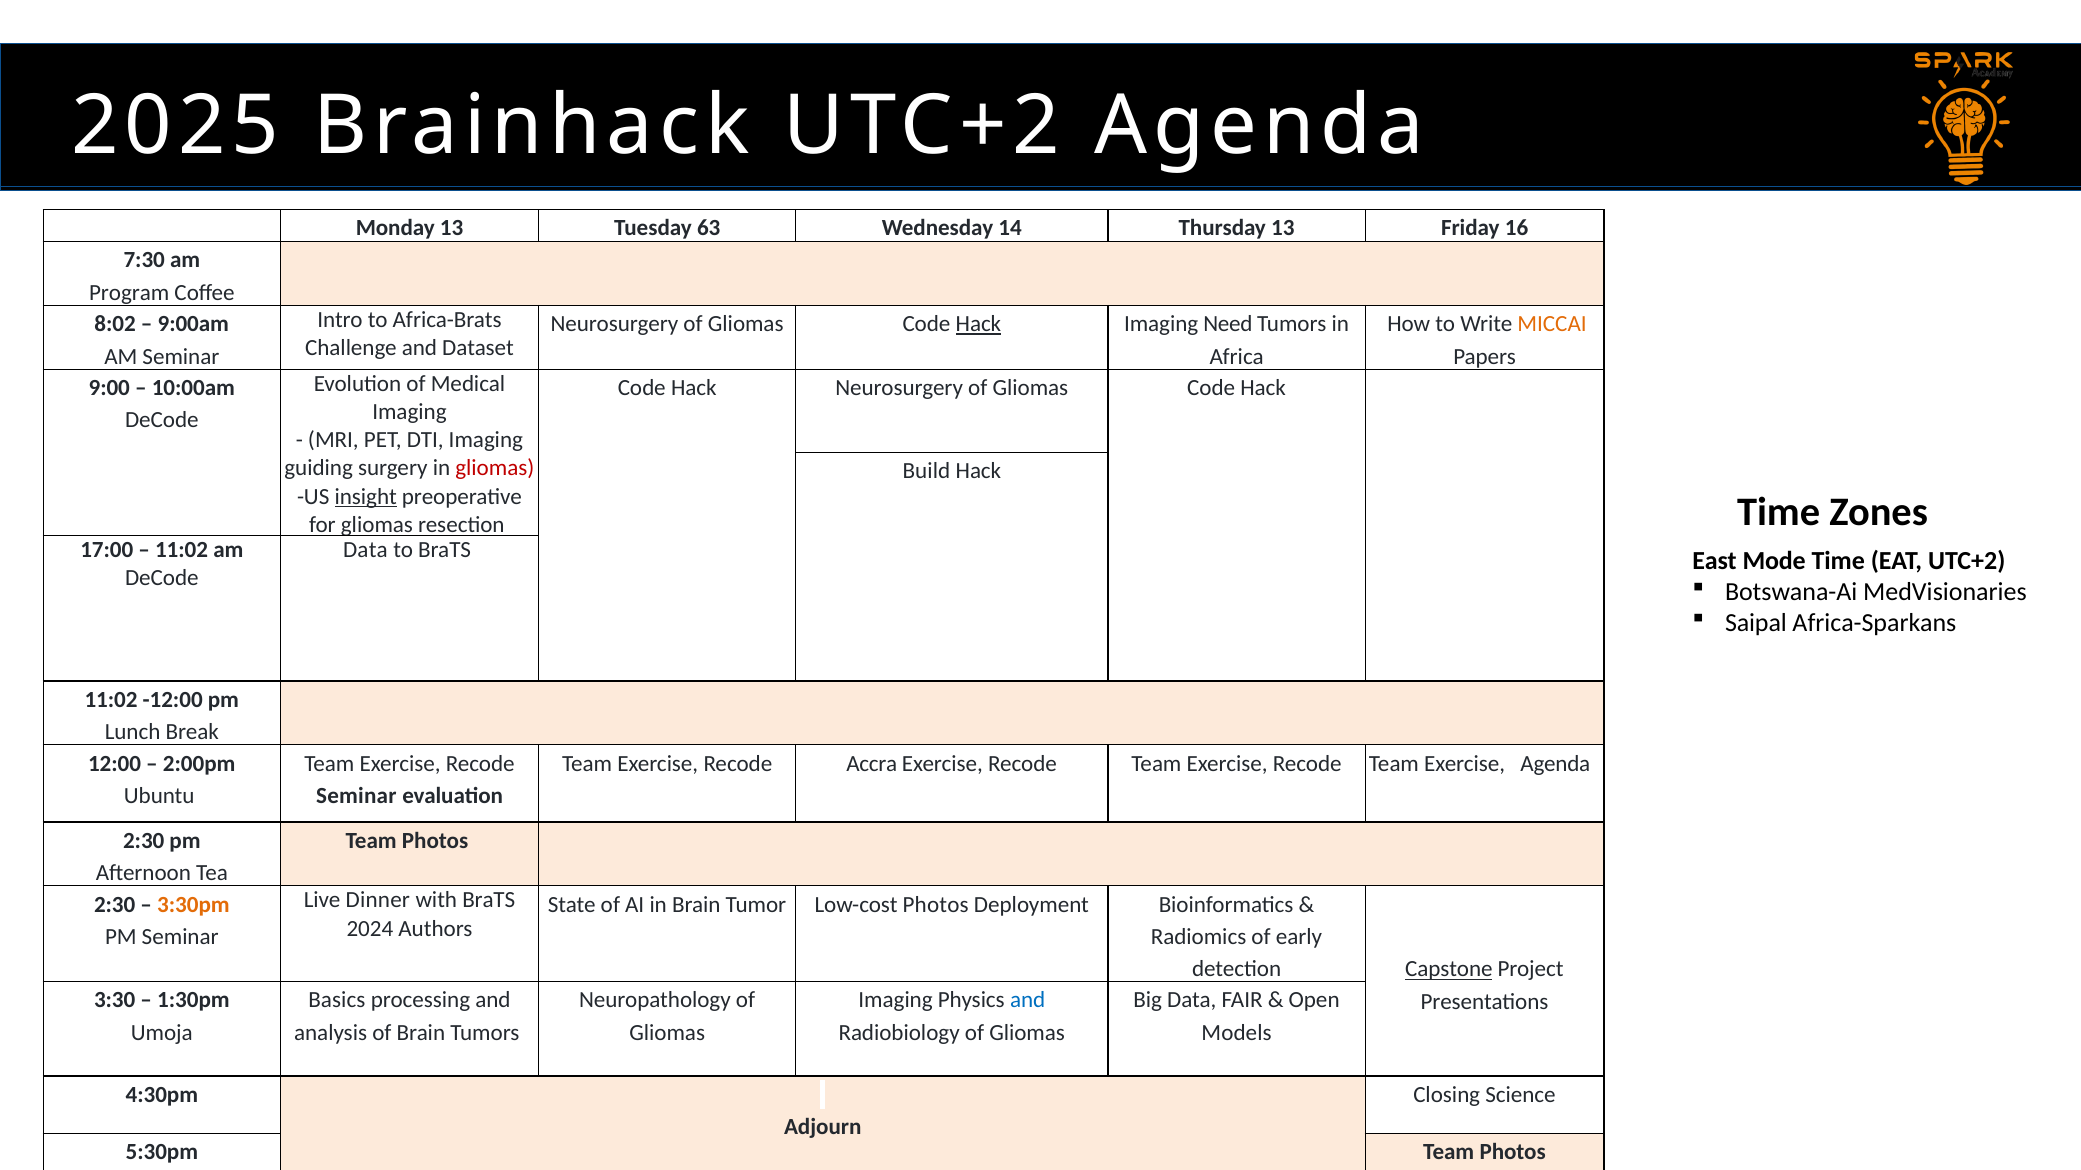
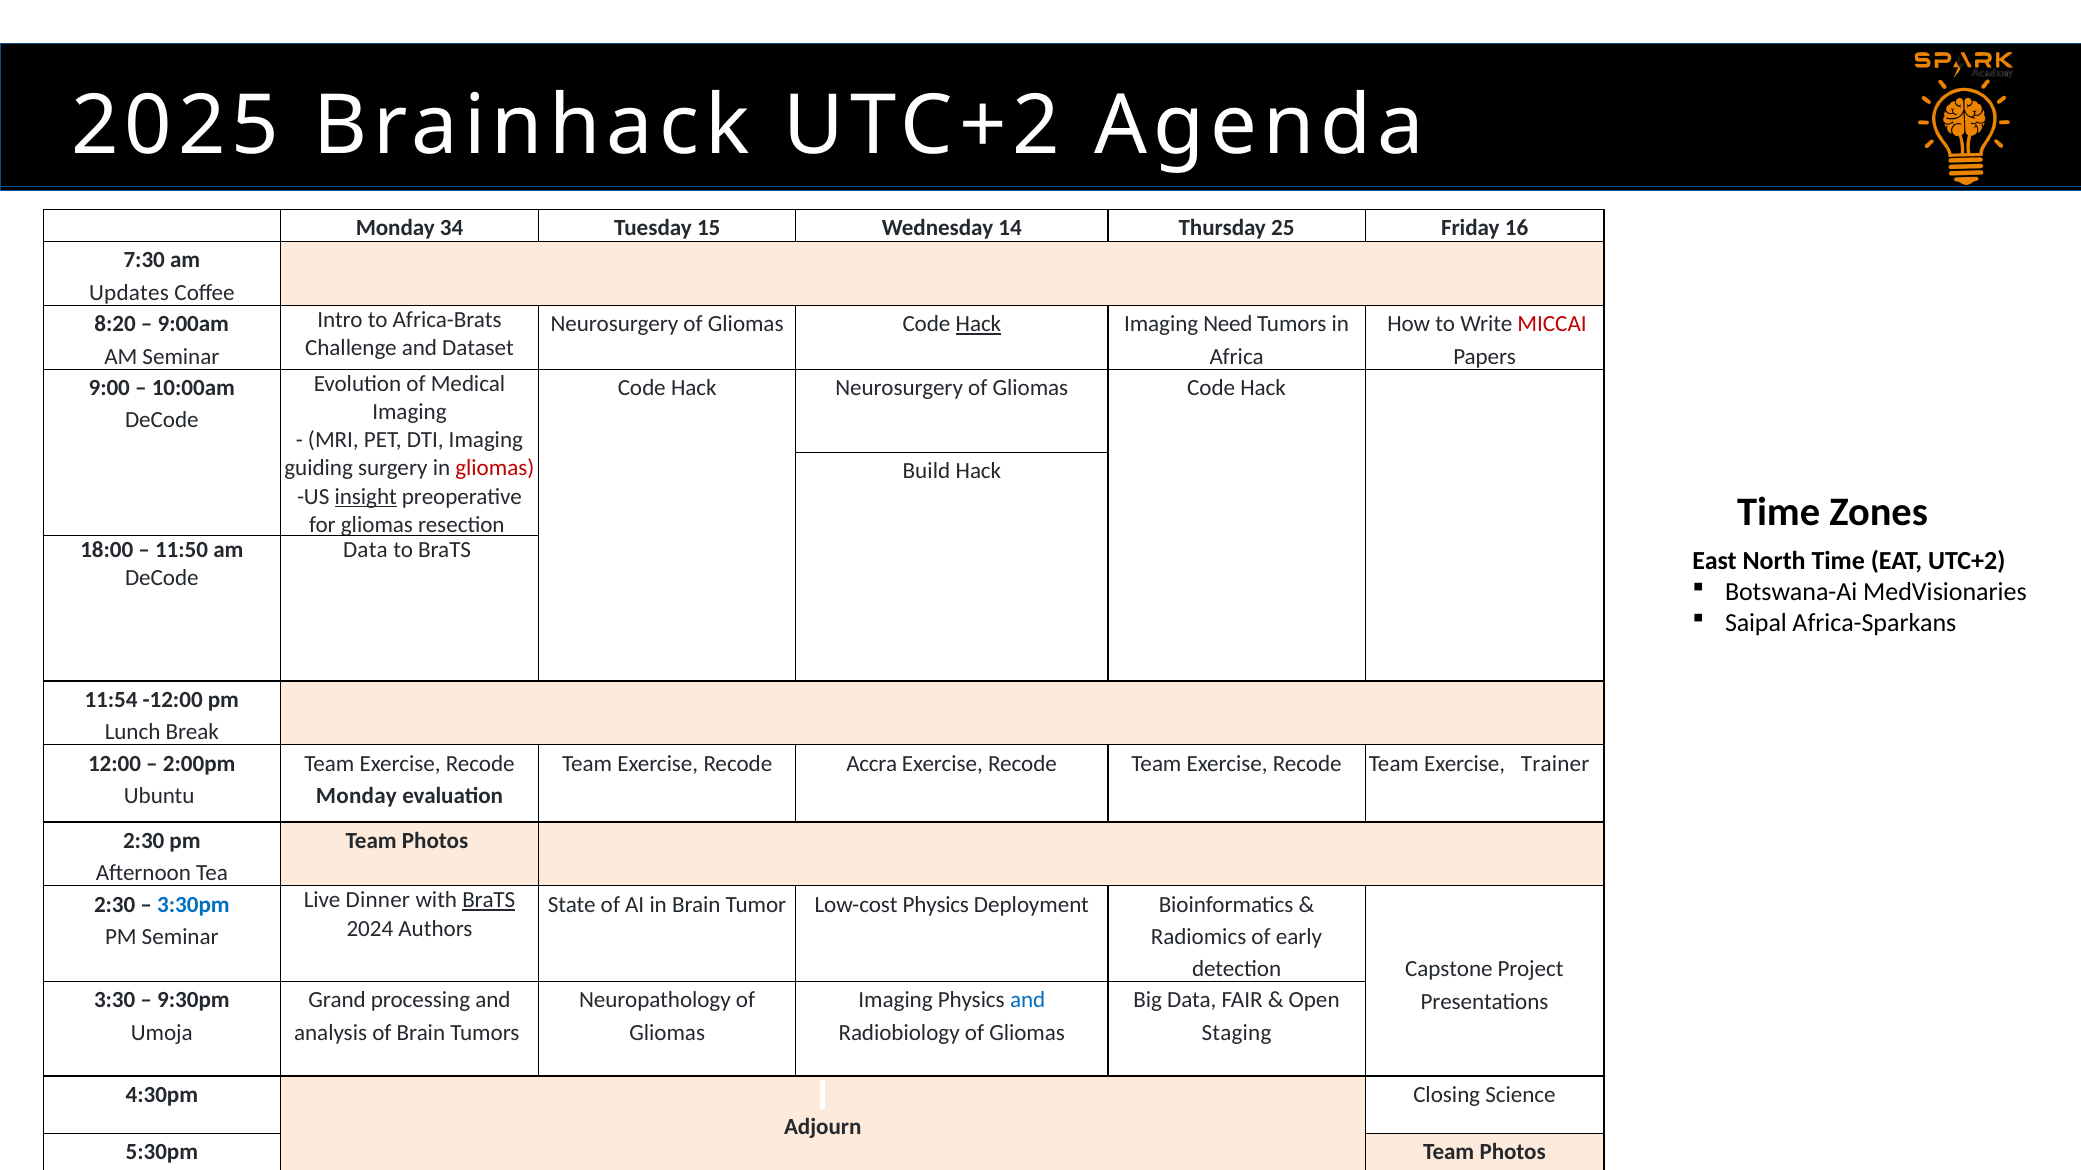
Monday 13: 13 -> 34 (452, 228)
63: 63 -> 15 (709, 228)
Thursday 13: 13 -> 25 (1283, 228)
Program: Program -> Updates (129, 293)
8:02: 8:02 -> 8:20 (115, 324)
MICCAI colour: orange -> red (1552, 324)
17:00: 17:00 -> 18:00 (107, 550)
11:02: 11:02 -> 11:50 (182, 550)
Mode: Mode -> North (1774, 561)
11:02: 11:02 -> 11:54 (111, 700)
Exercise Agenda: Agenda -> Trainer (1555, 764)
Seminar: Seminar -> Monday (356, 796)
BraTS underline: none -> present (489, 901)
3:30pm colour: orange -> blue (193, 905)
Low-cost Photos: Photos -> Physics (936, 905)
Capstone underline: present -> none (1449, 970)
1:30pm: 1:30pm -> 9:30pm (193, 1000)
Basics: Basics -> Grand (337, 1000)
Models: Models -> Staging (1236, 1033)
